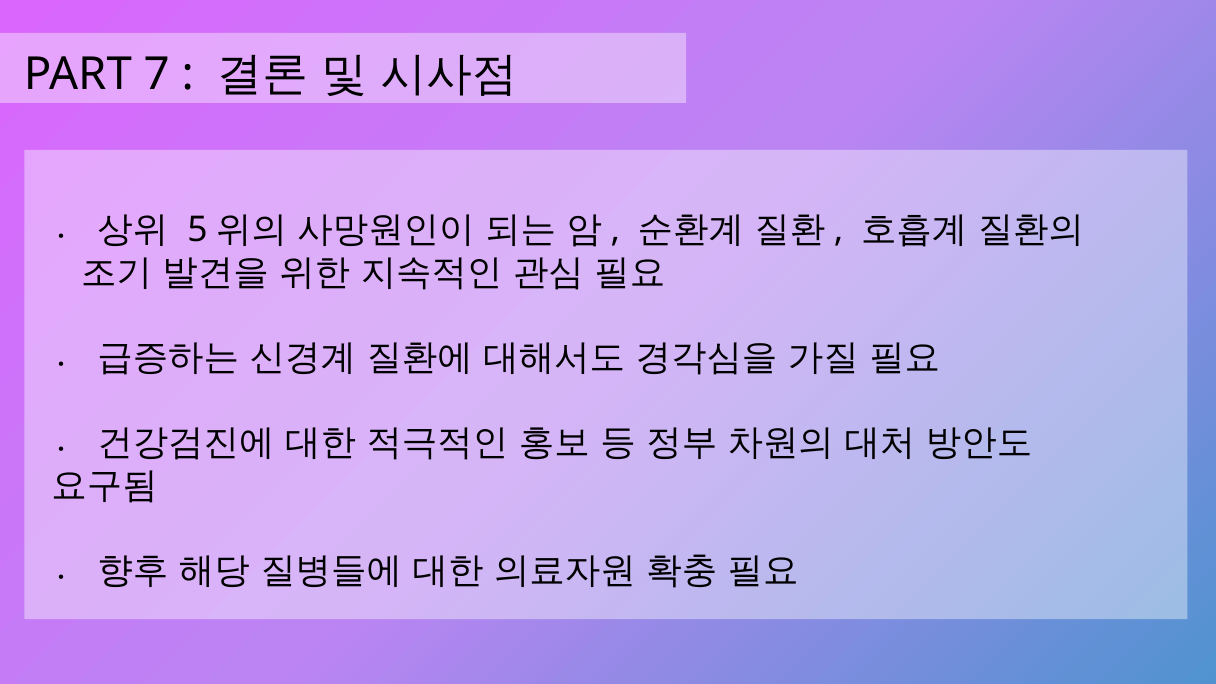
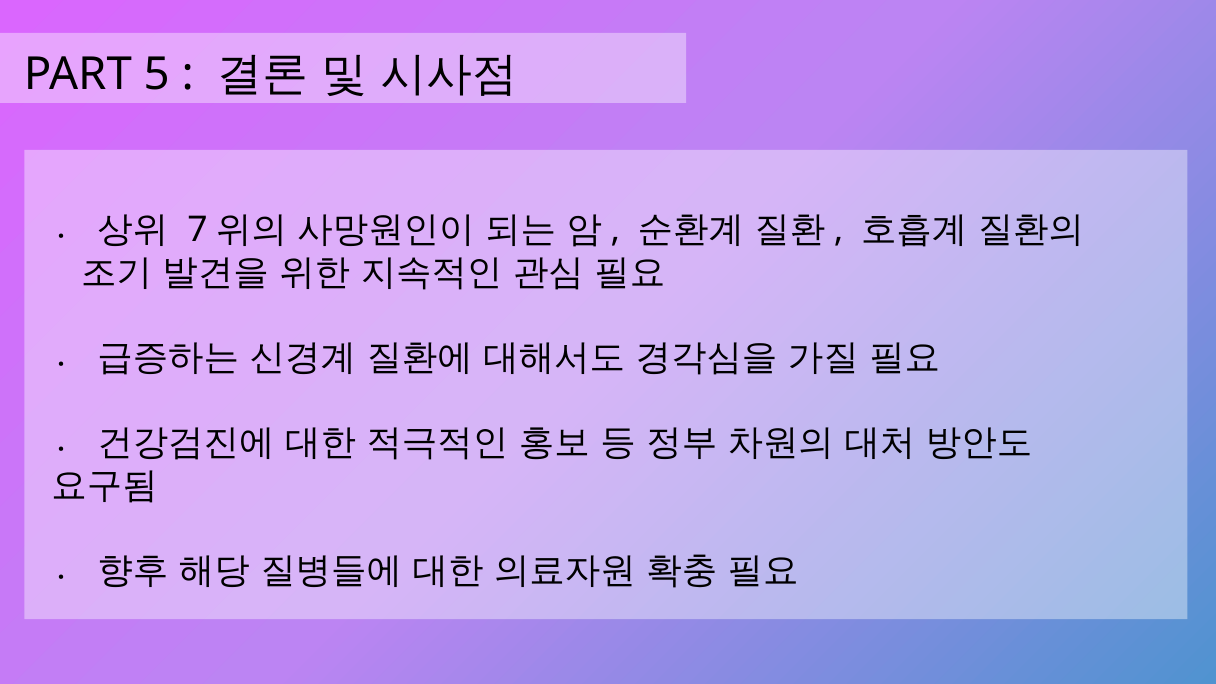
7: 7 -> 5 (157, 74)
5: 5 -> 7 (198, 230)
